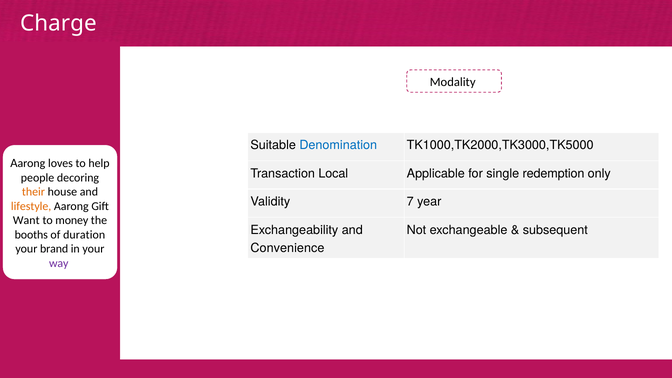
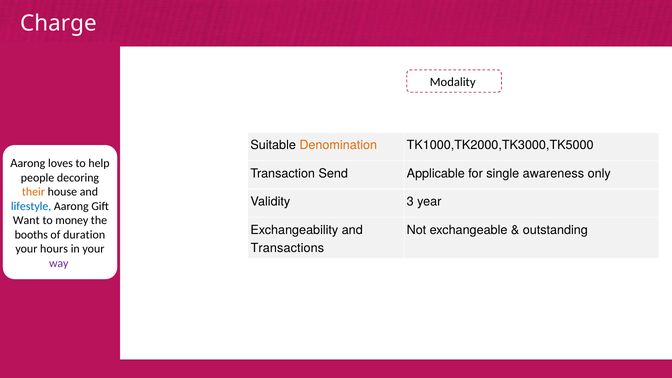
Denomination colour: blue -> orange (338, 145)
Local: Local -> Send (333, 174)
redemption: redemption -> awareness (553, 174)
7: 7 -> 3 (410, 202)
lifestyle colour: orange -> blue (31, 206)
subsequent: subsequent -> outstanding (555, 230)
Convenience: Convenience -> Transactions (287, 248)
brand: brand -> hours (54, 249)
